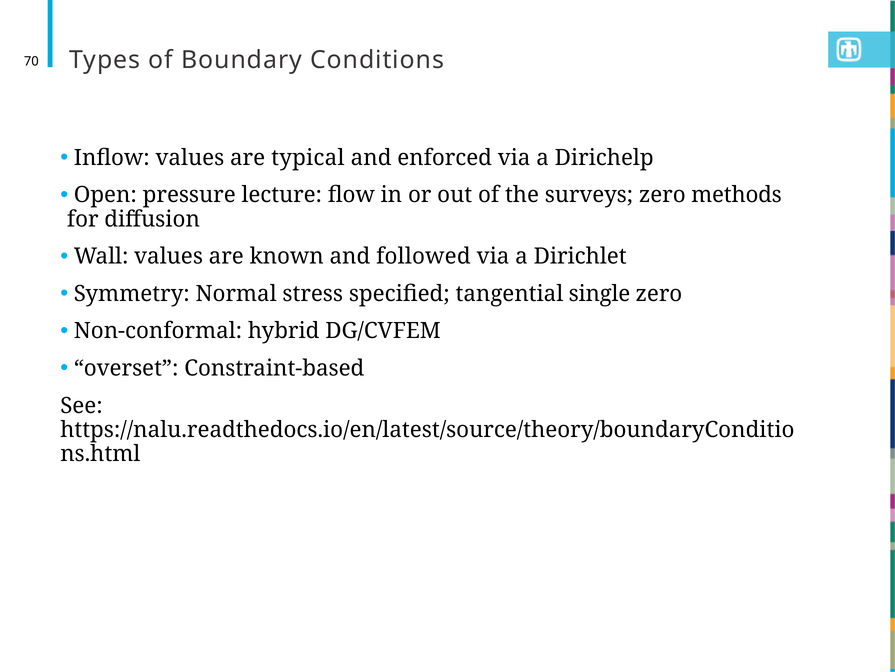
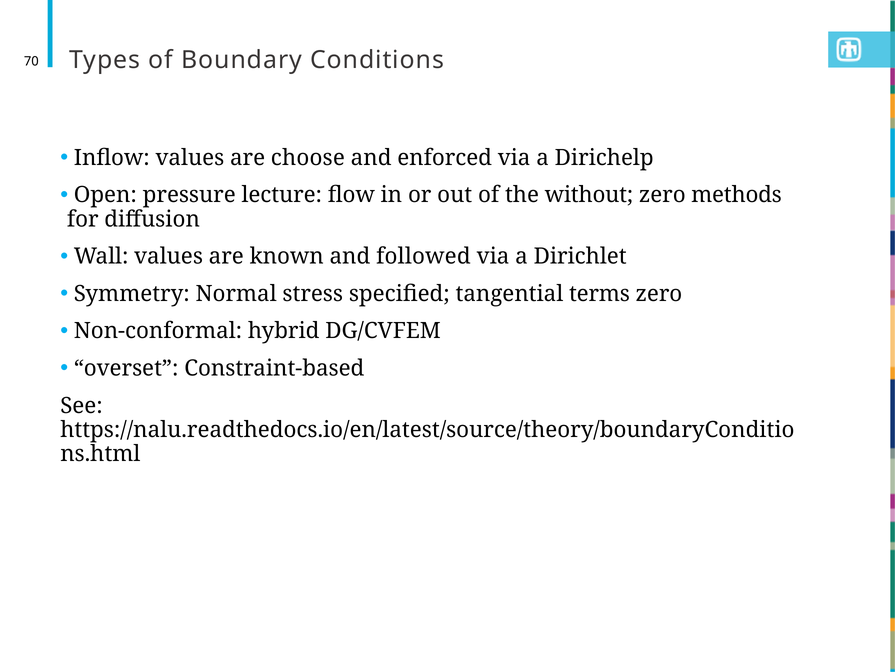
typical: typical -> choose (308, 158)
surveys: surveys -> without (589, 195)
single: single -> terms (599, 293)
